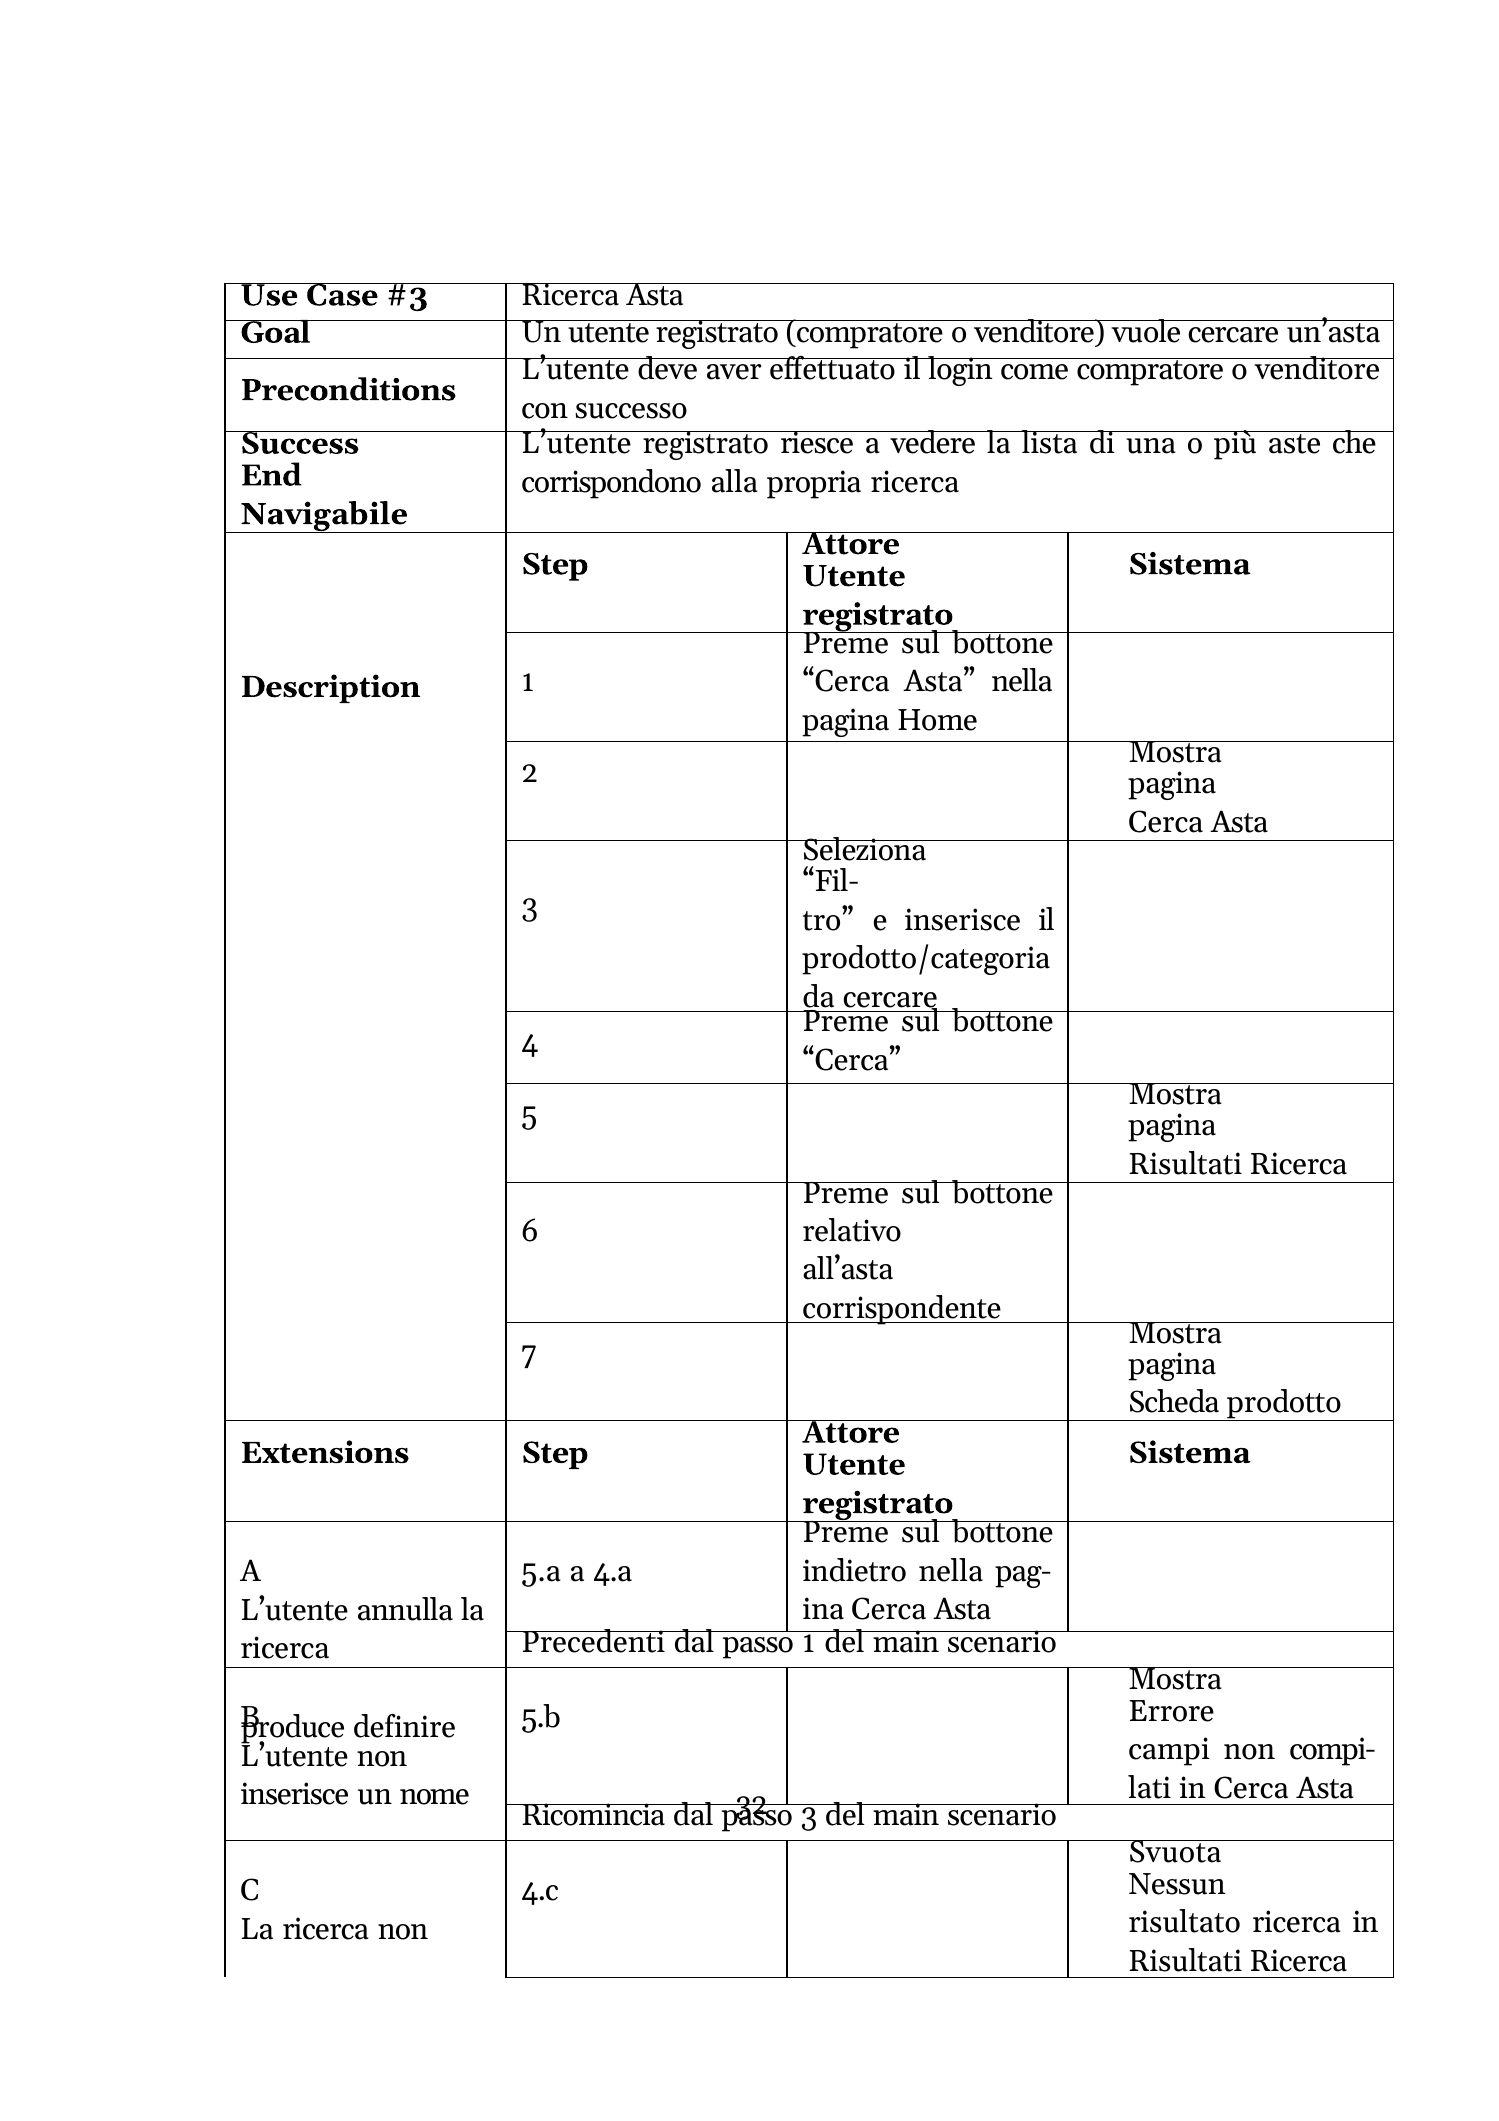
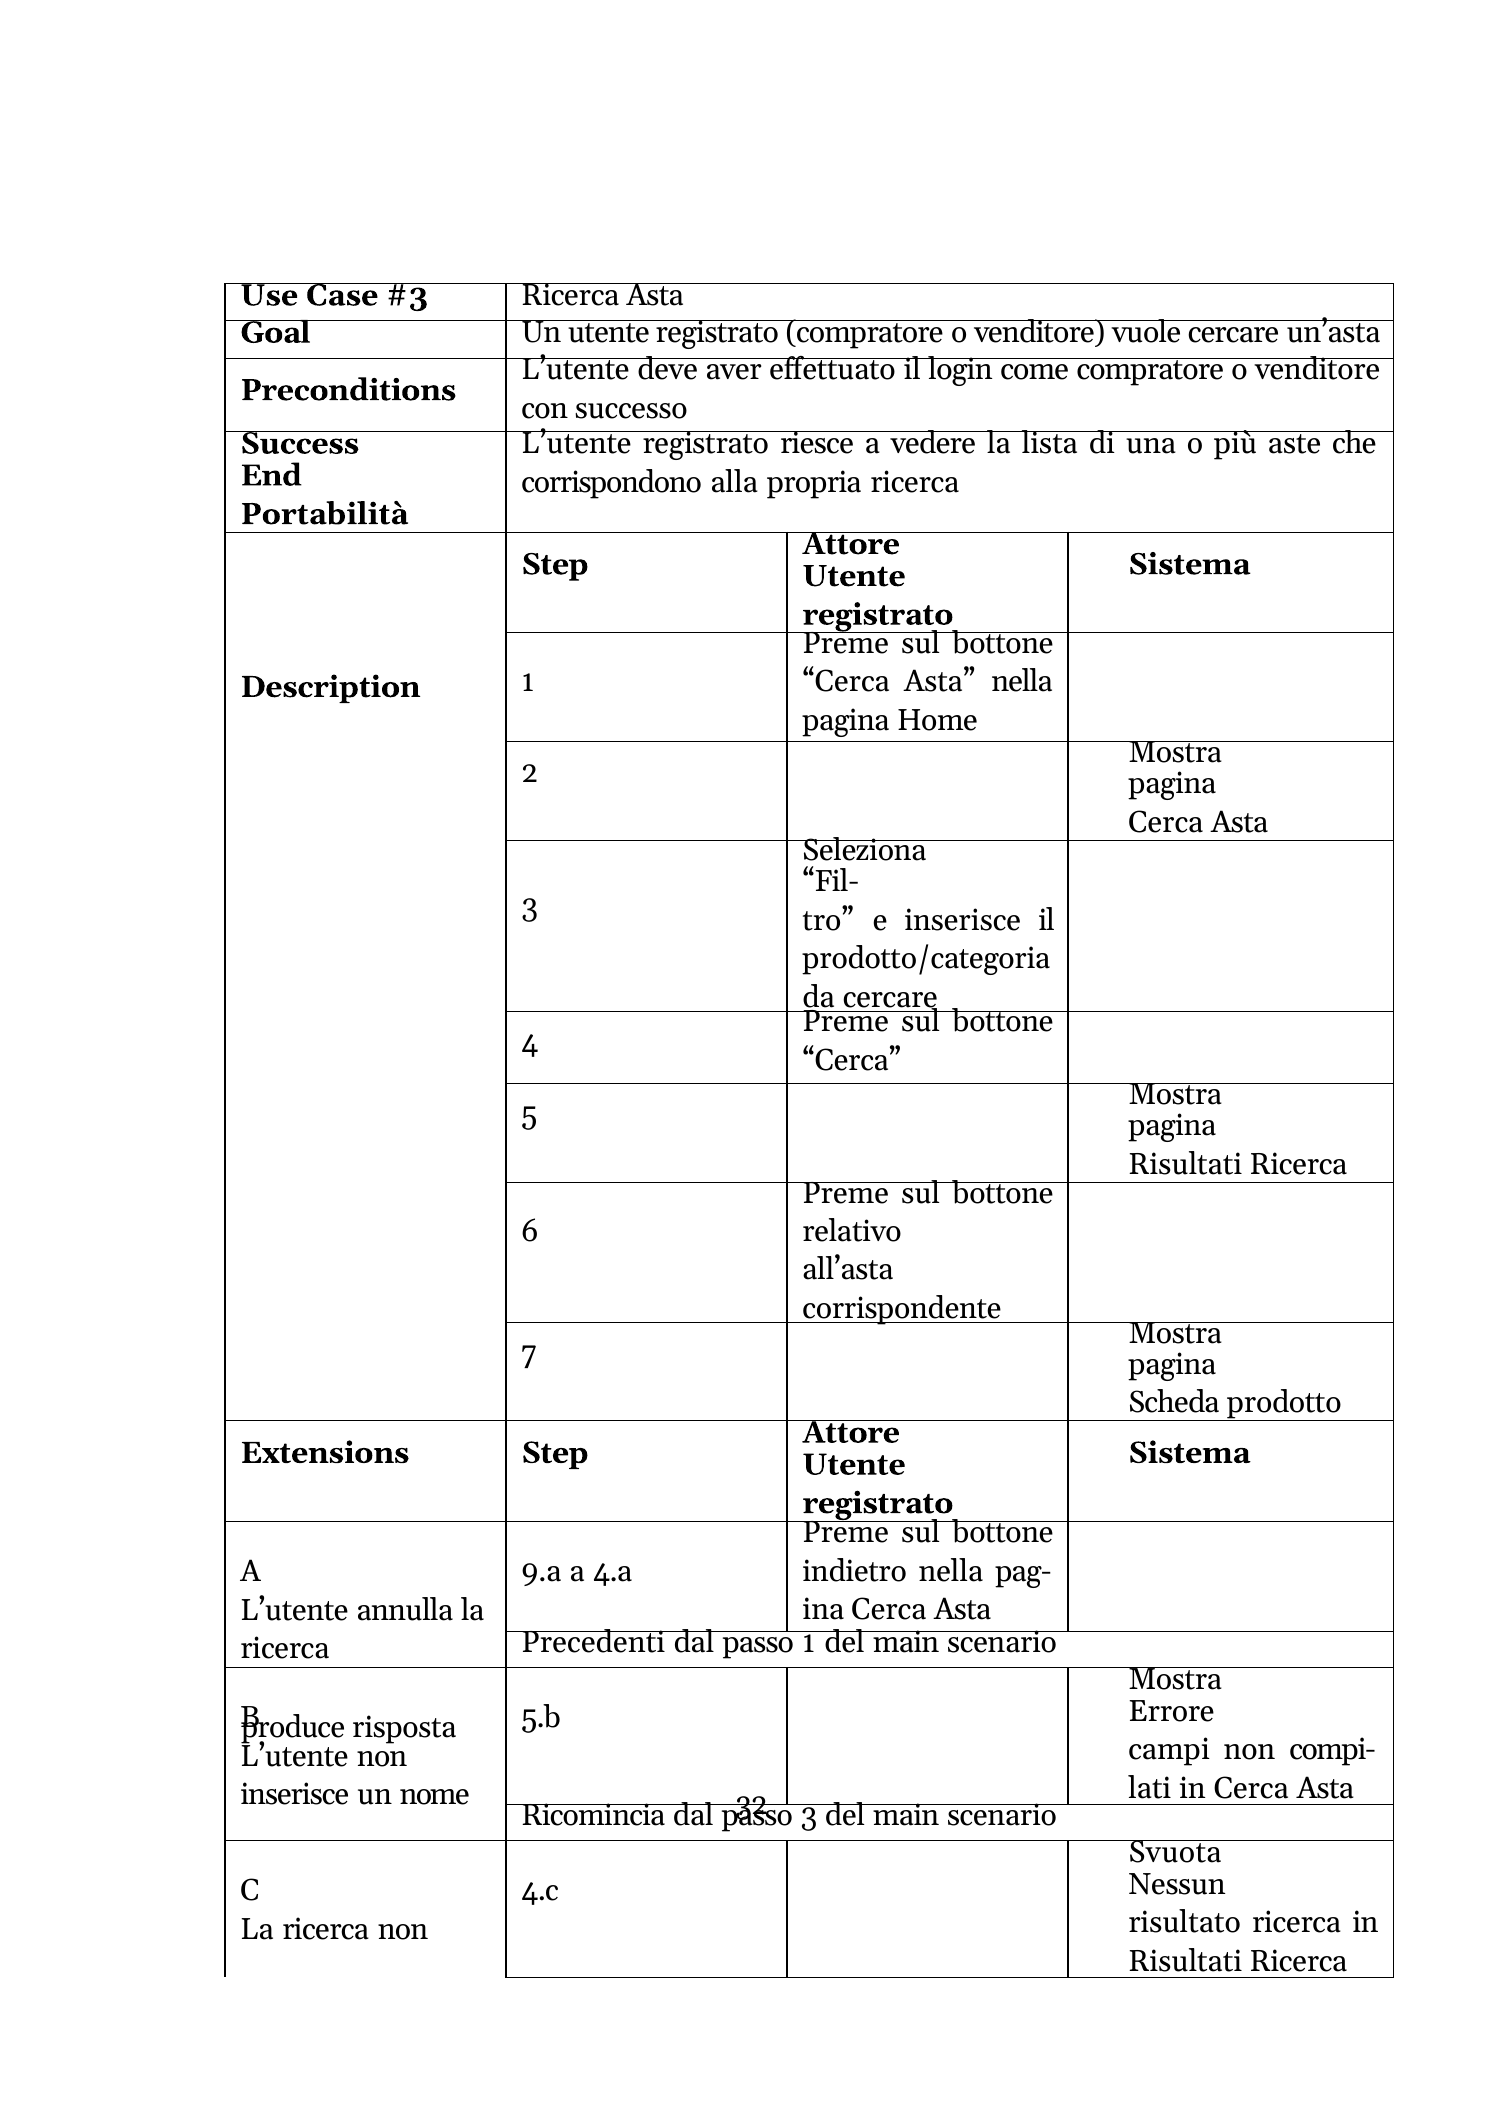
Navigabile: Navigabile -> Portabilità (324, 514)
5.a: 5.a -> 9.a (542, 1572)
definire: definire -> risposta (404, 1727)
